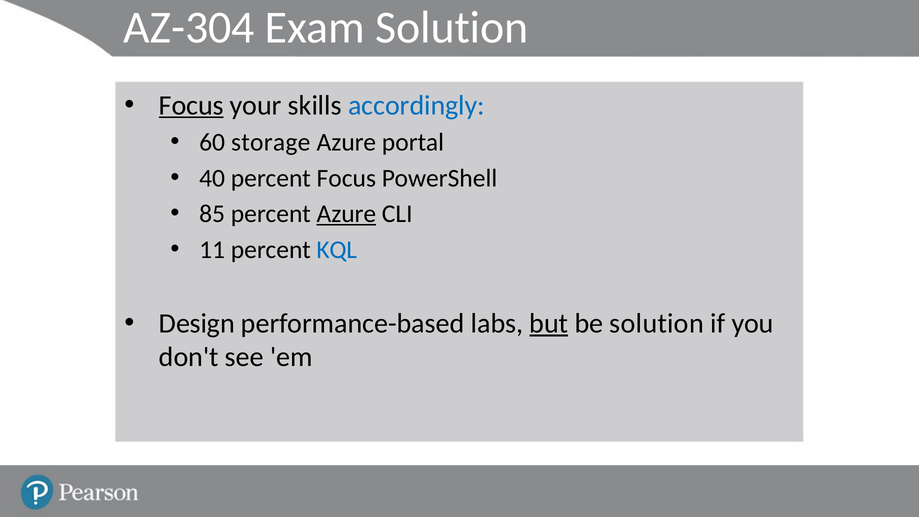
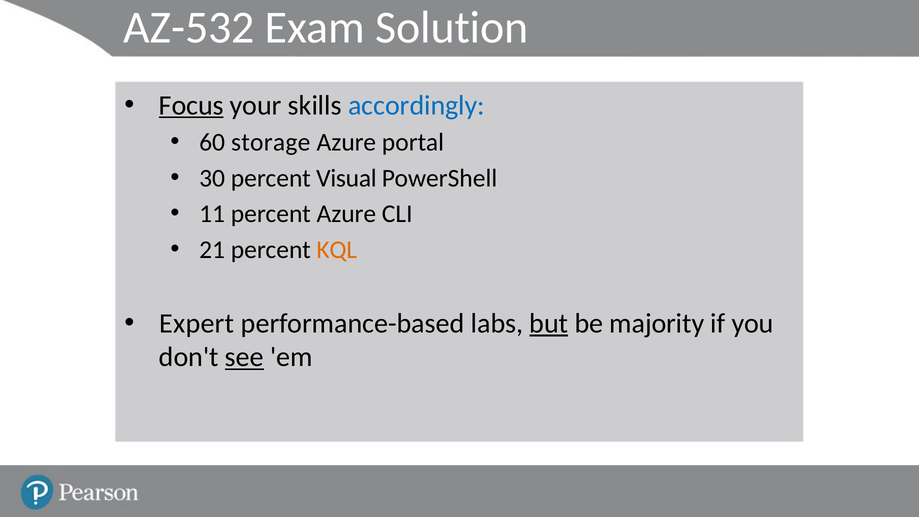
AZ-304: AZ-304 -> AZ-532 (189, 27)
40: 40 -> 30 (212, 178)
percent Focus: Focus -> Visual (346, 178)
85: 85 -> 11 (212, 214)
Azure underline: present -> none (346, 214)
11: 11 -> 21 (212, 250)
KQL colour: blue -> orange (337, 250)
Design: Design -> Expert (197, 323)
be solution: solution -> majority (657, 323)
see underline: none -> present (244, 357)
